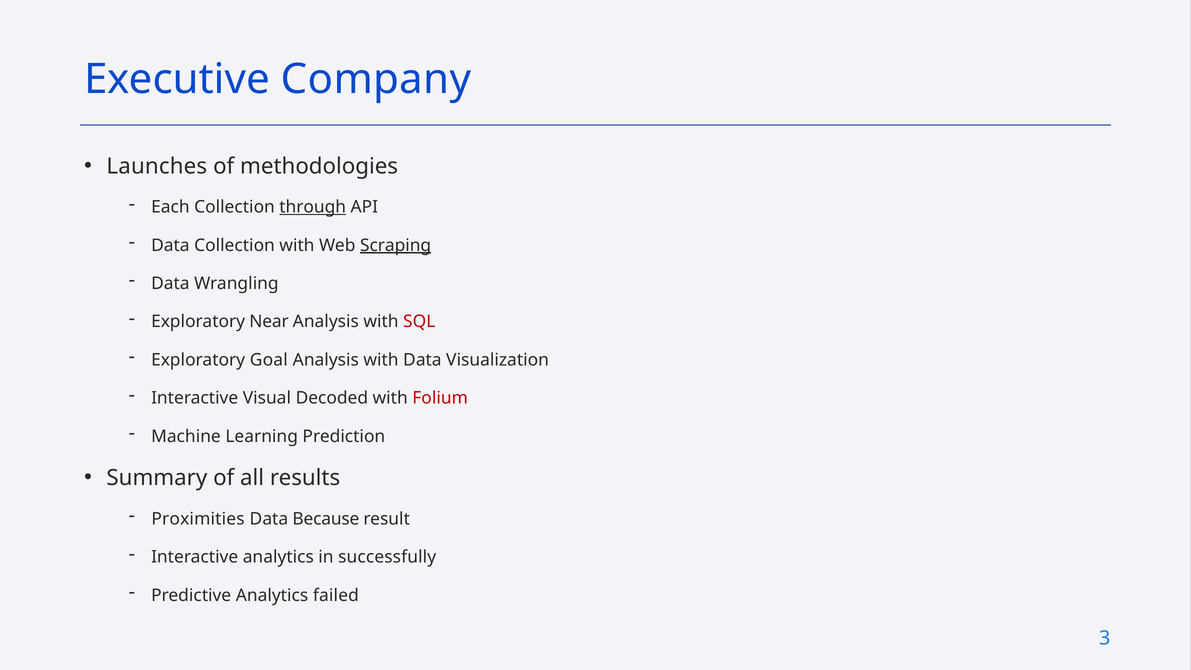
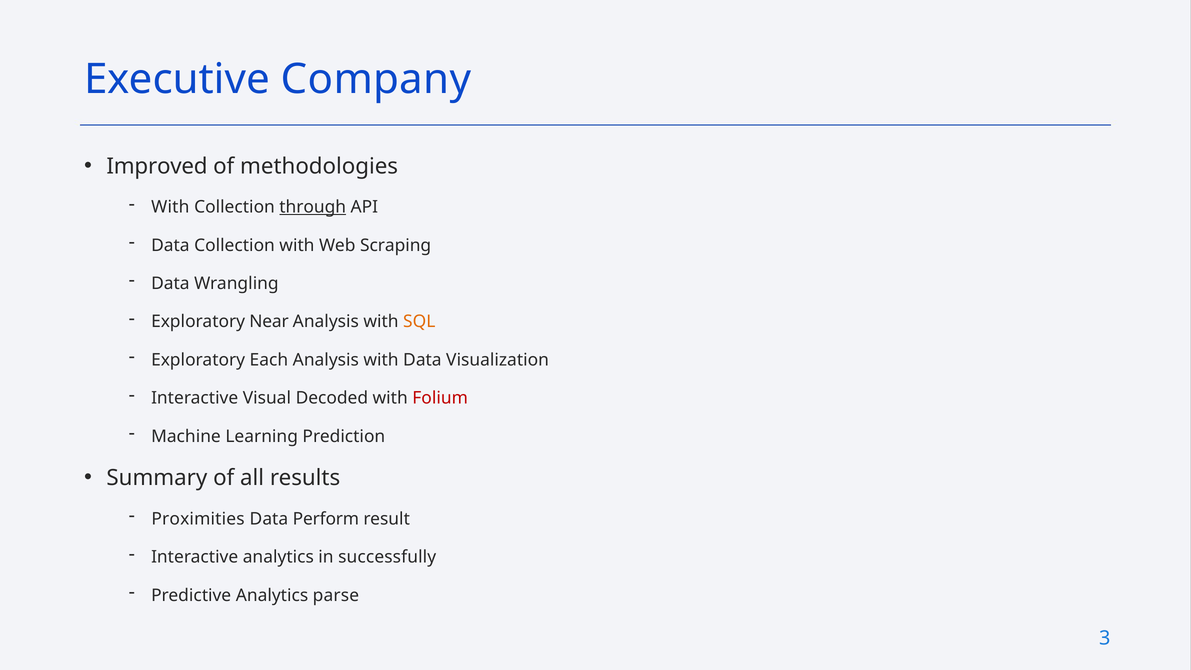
Launches: Launches -> Improved (157, 166)
Each: Each -> With (170, 207)
Scraping underline: present -> none (396, 245)
SQL colour: red -> orange (419, 322)
Goal: Goal -> Each (269, 360)
Because: Because -> Perform (326, 519)
failed: failed -> parse (336, 595)
